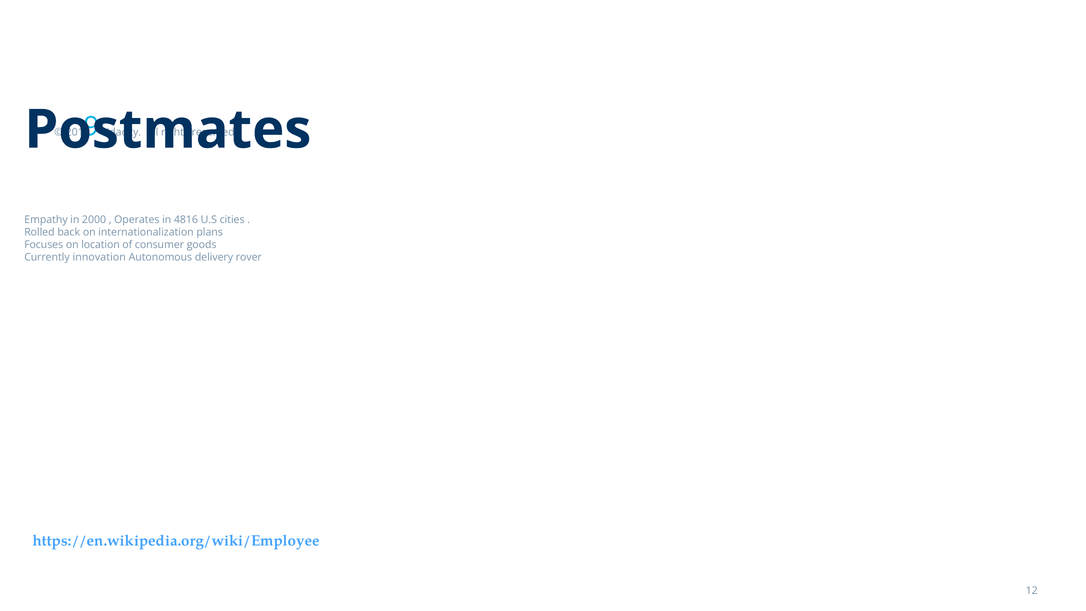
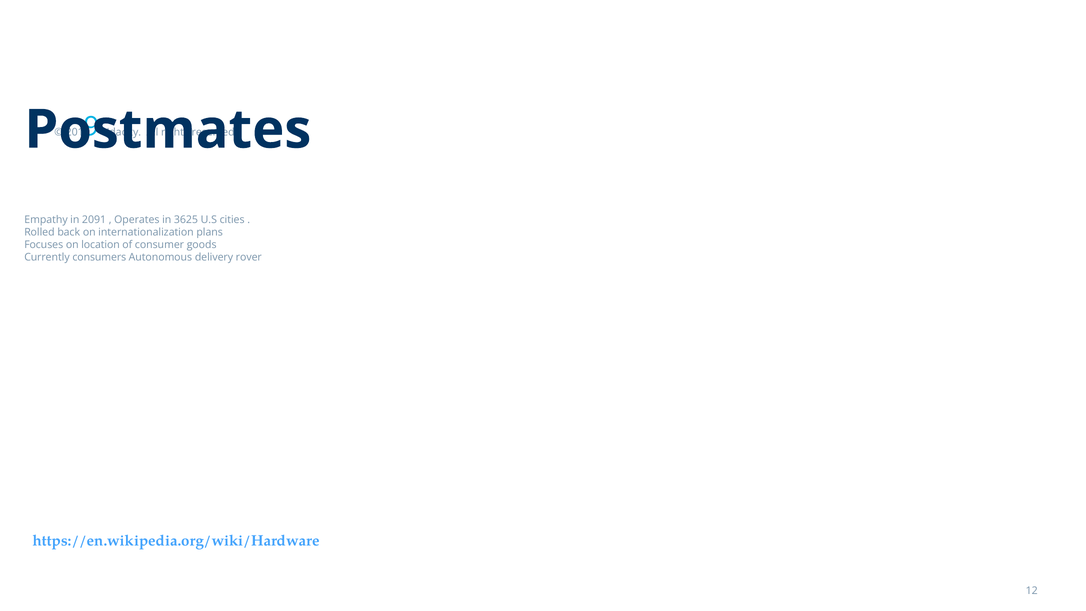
2000: 2000 -> 2091 (94, 219)
4816: 4816 -> 3625 (186, 219)
innovation: innovation -> consumers (99, 257)
https://en.wikipedia.org/wiki/Employee: https://en.wikipedia.org/wiki/Employee -> https://en.wikipedia.org/wiki/Hardware (176, 541)
